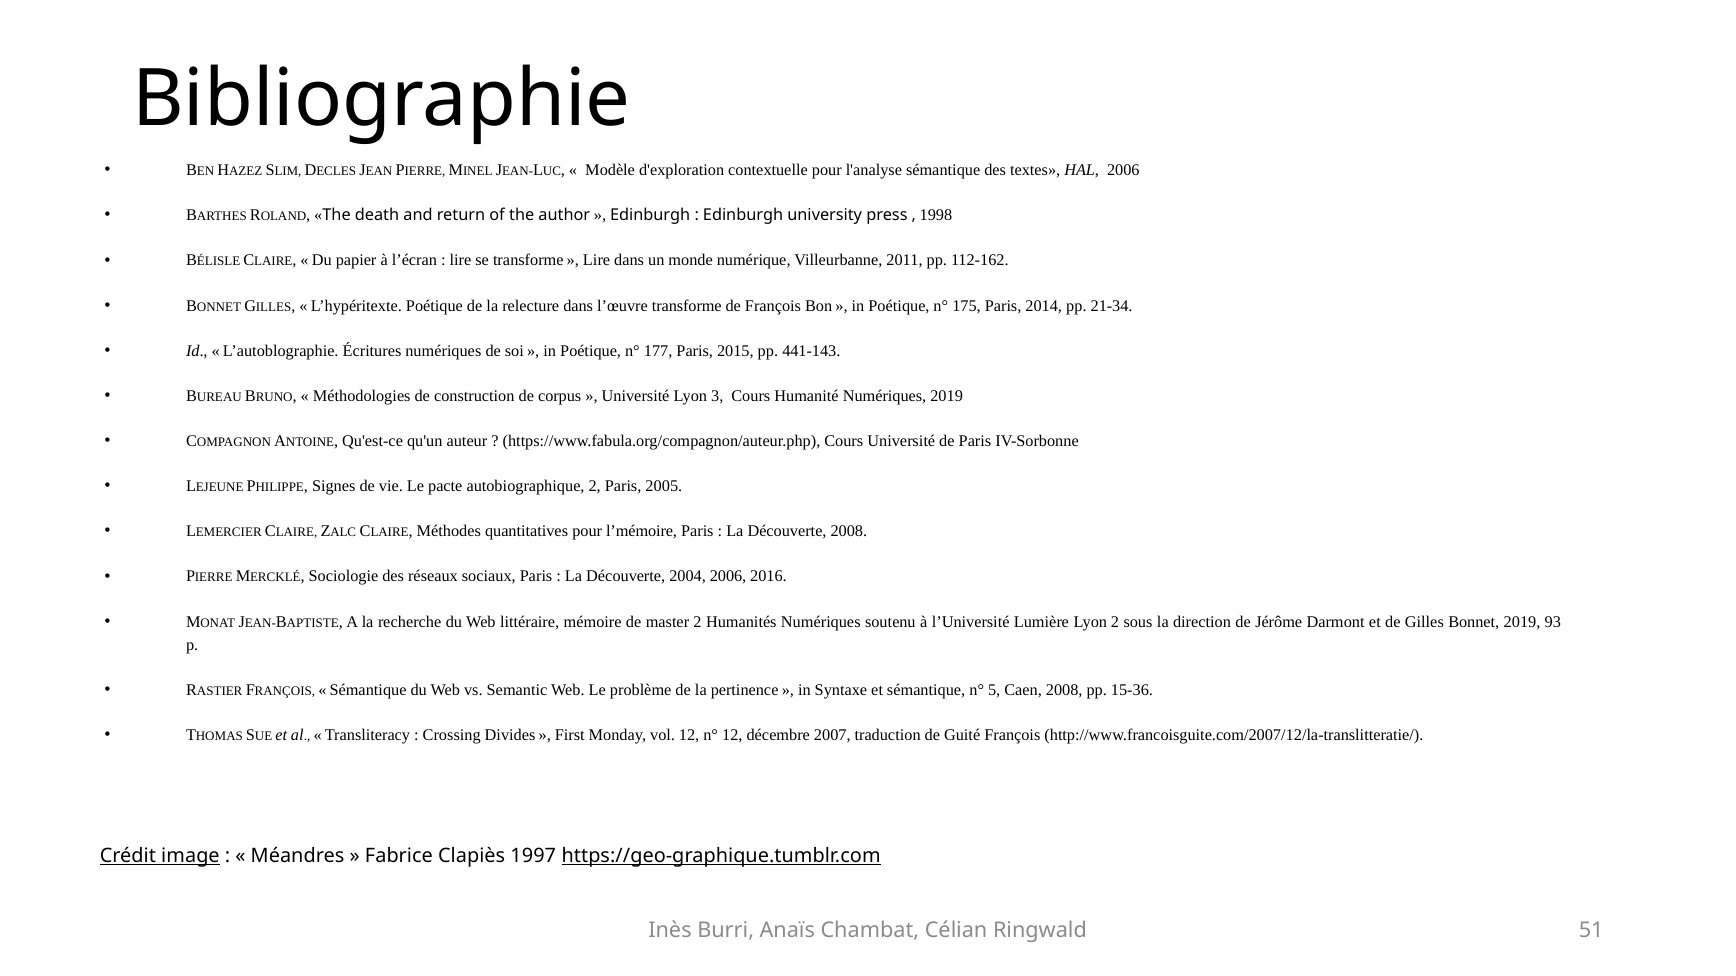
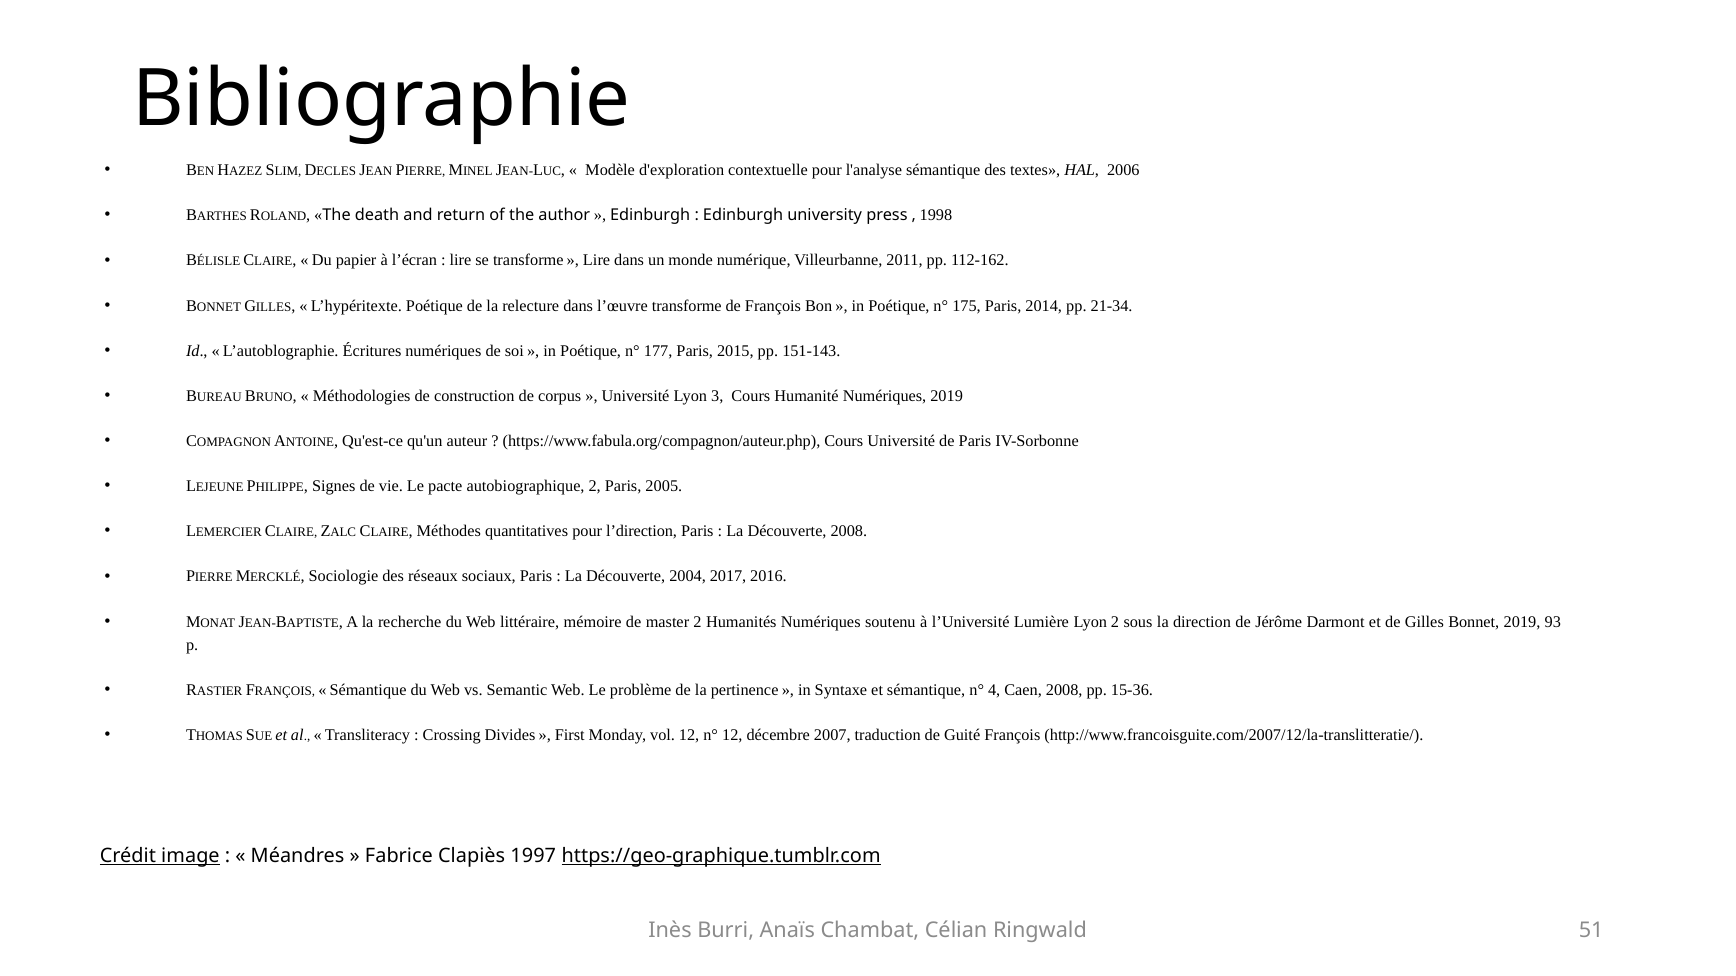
441-143: 441-143 -> 151-143 (811, 351)
l’mémoire: l’mémoire -> l’direction (642, 532)
2004 2006: 2006 -> 2017 (728, 577)
5: 5 -> 4 (994, 691)
